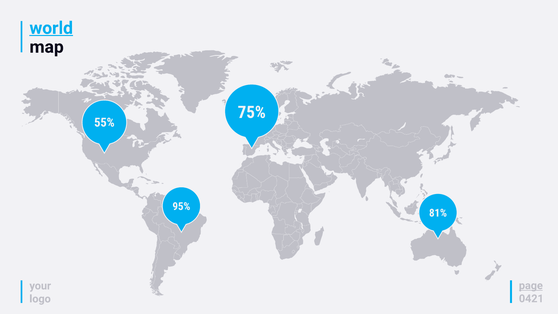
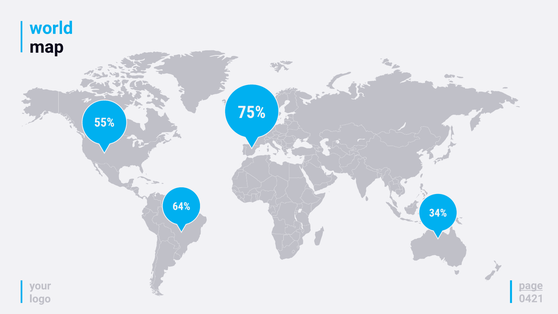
world underline: present -> none (51, 28)
95%: 95% -> 64% (181, 206)
81%: 81% -> 34% (438, 213)
